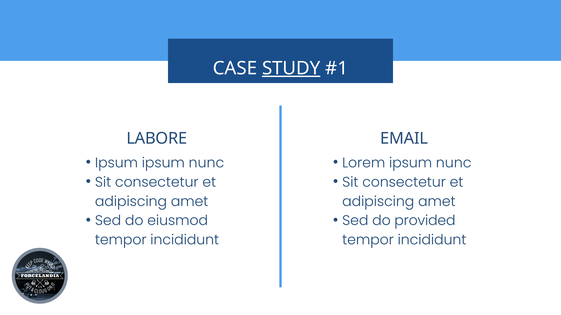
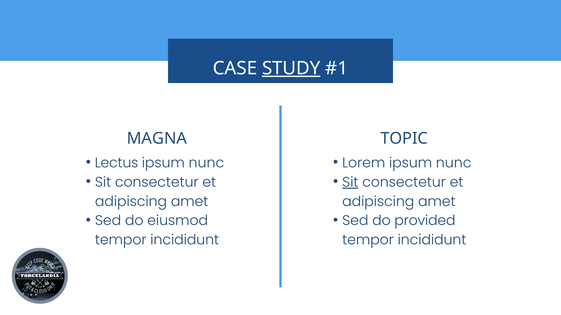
LABORE: LABORE -> MAGNA (157, 139)
EMAIL: EMAIL -> TOPIC (404, 139)
Ipsum: Ipsum -> Lectus (117, 163)
Sit underline: none -> present (350, 182)
